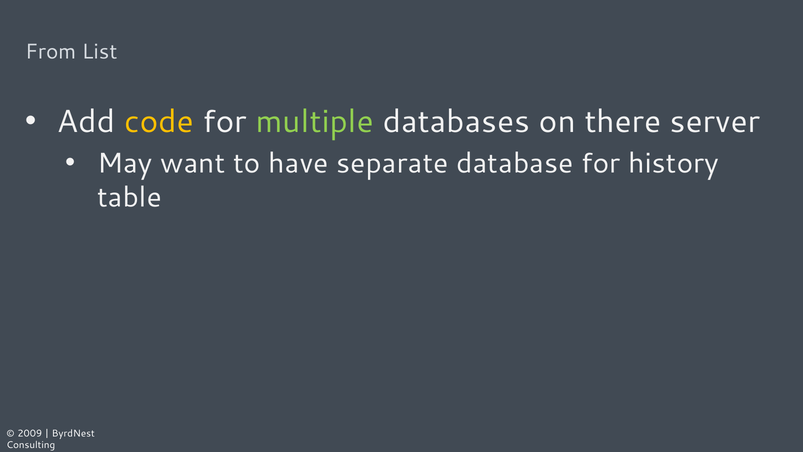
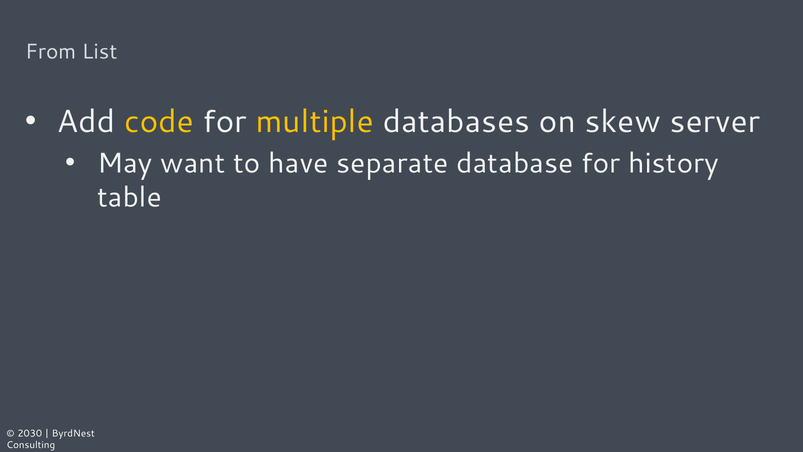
multiple colour: light green -> yellow (315, 122)
there: there -> skew (623, 122)
2009: 2009 -> 2030 (30, 433)
